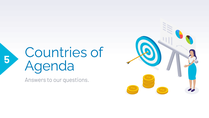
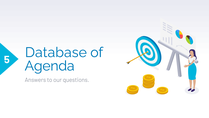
Countries: Countries -> Database (56, 52)
